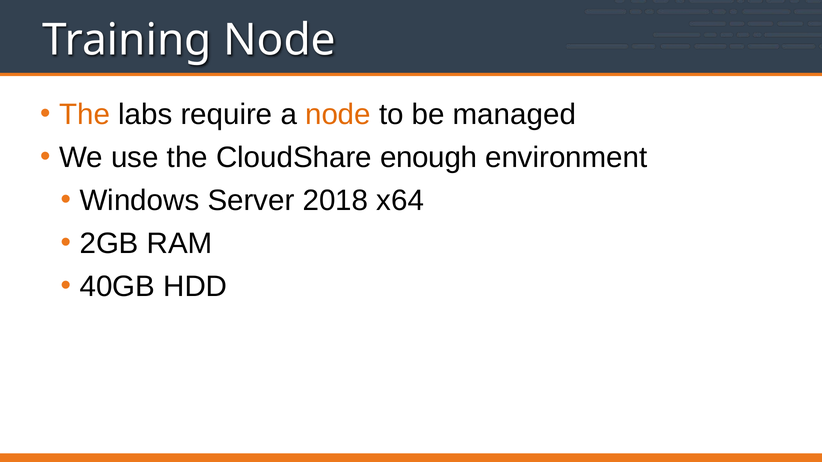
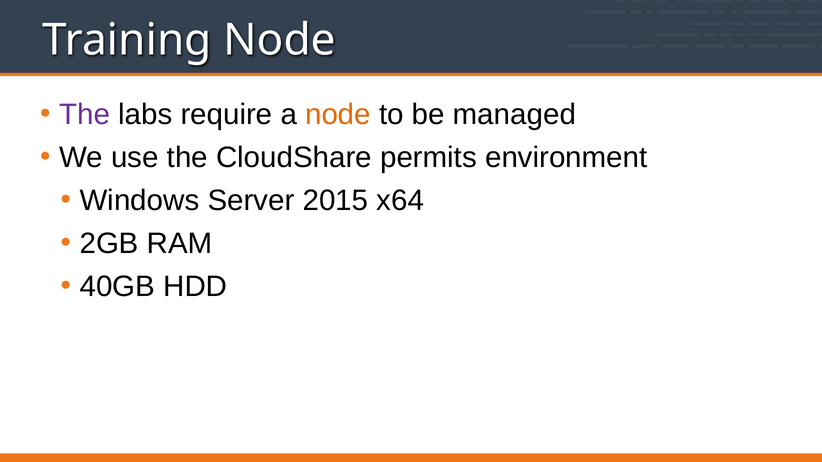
The colour: orange -> purple (85, 115)
enough: enough -> permits (428, 158)
2018: 2018 -> 2015 (335, 201)
